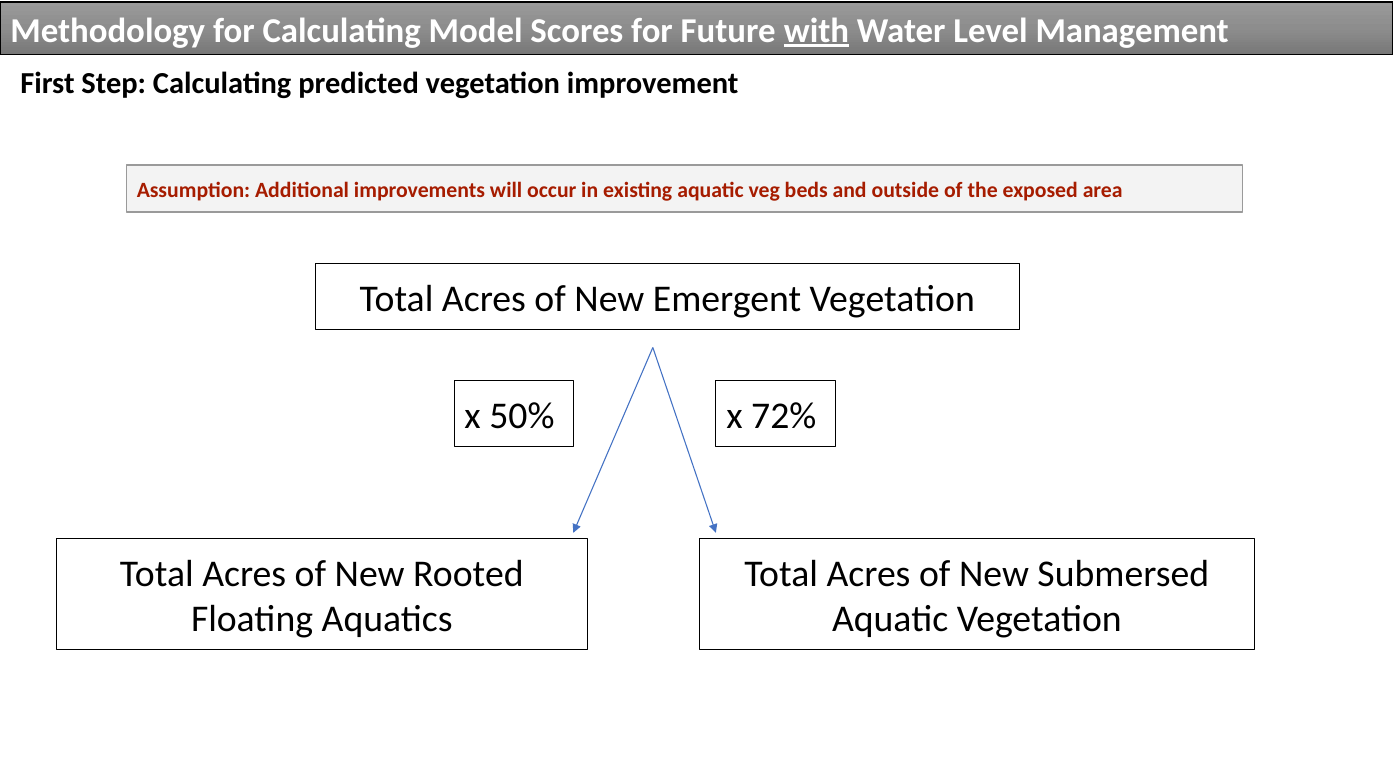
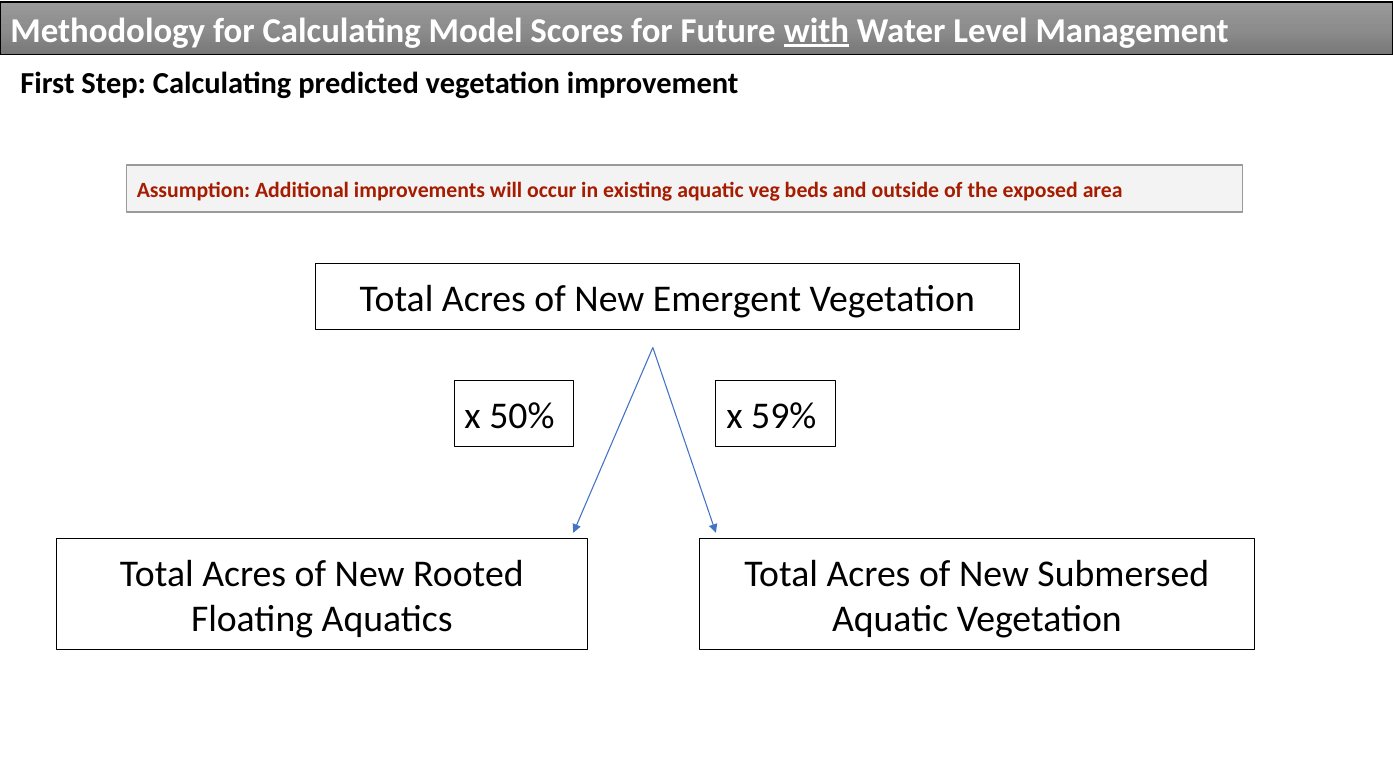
72%: 72% -> 59% (784, 416)
